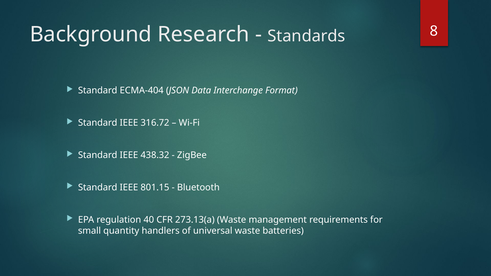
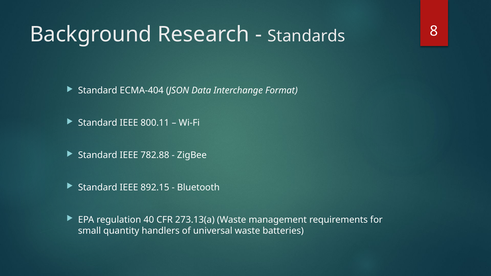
316.72: 316.72 -> 800.11 (155, 123)
438.32: 438.32 -> 782.88 (155, 155)
801.15: 801.15 -> 892.15 (155, 188)
